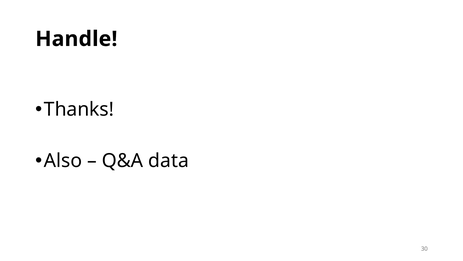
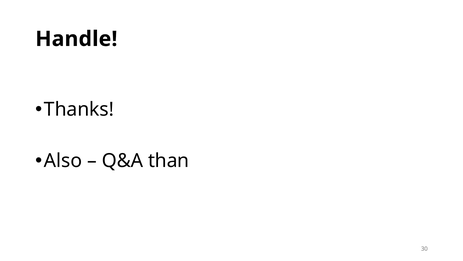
data: data -> than (169, 161)
